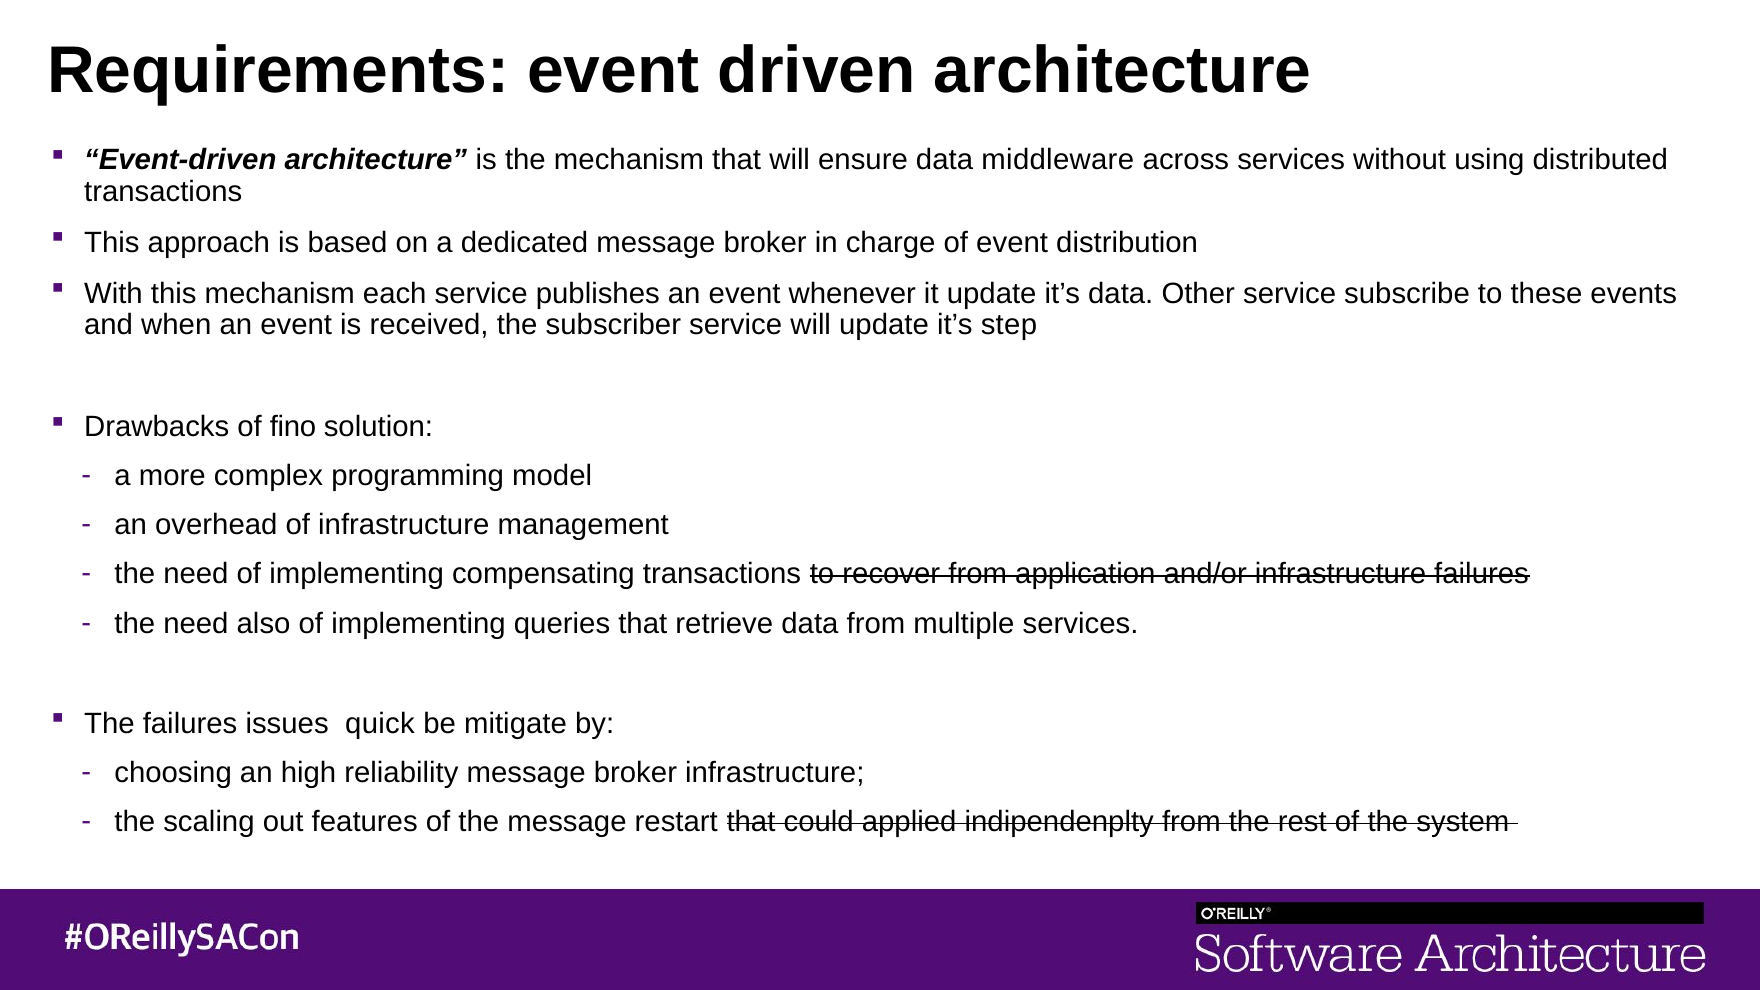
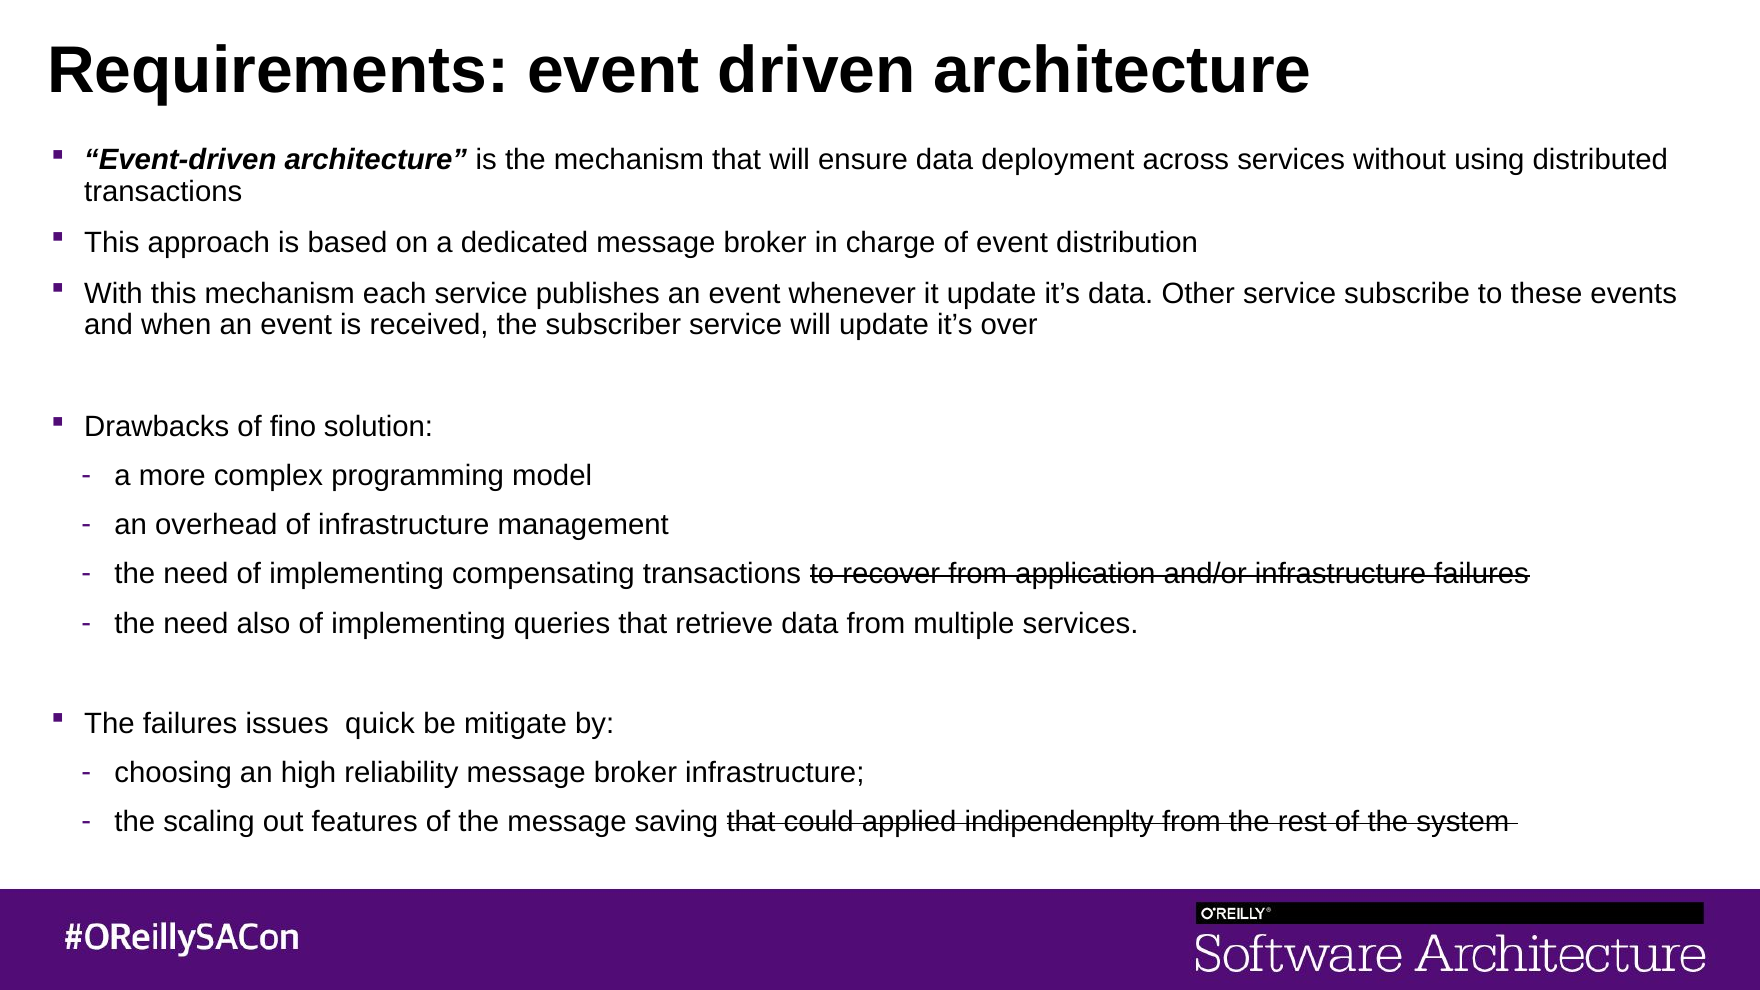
middleware: middleware -> deployment (1058, 160)
step: step -> over (1009, 325)
restart: restart -> saving (676, 822)
